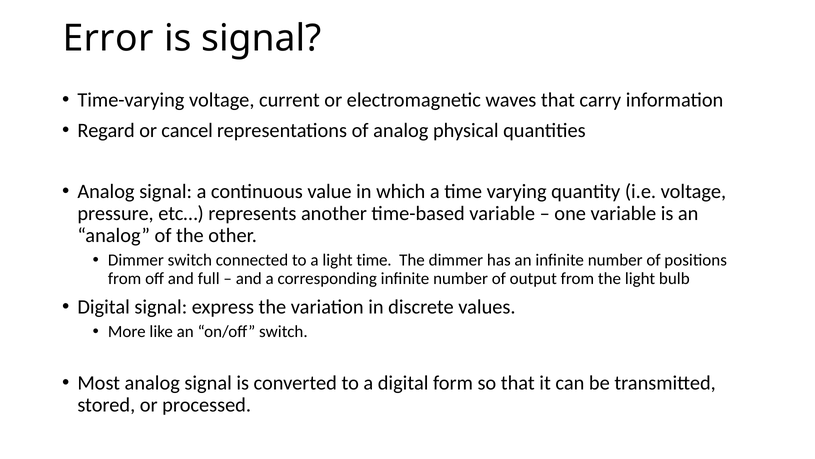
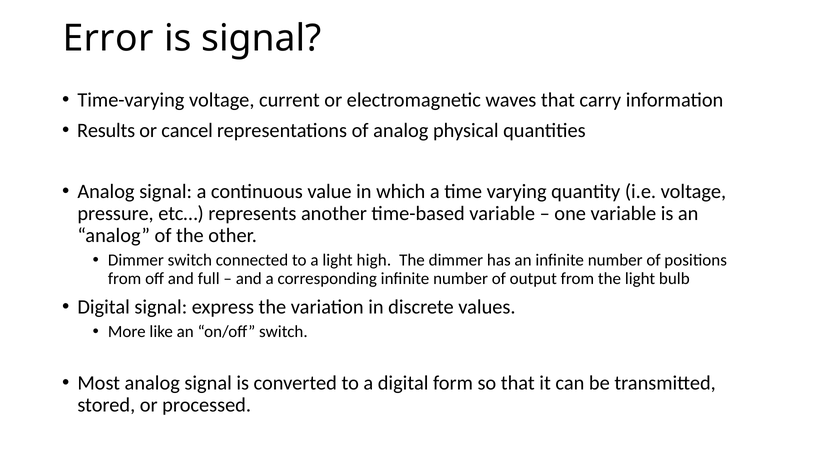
Regard: Regard -> Results (106, 130)
light time: time -> high (374, 260)
